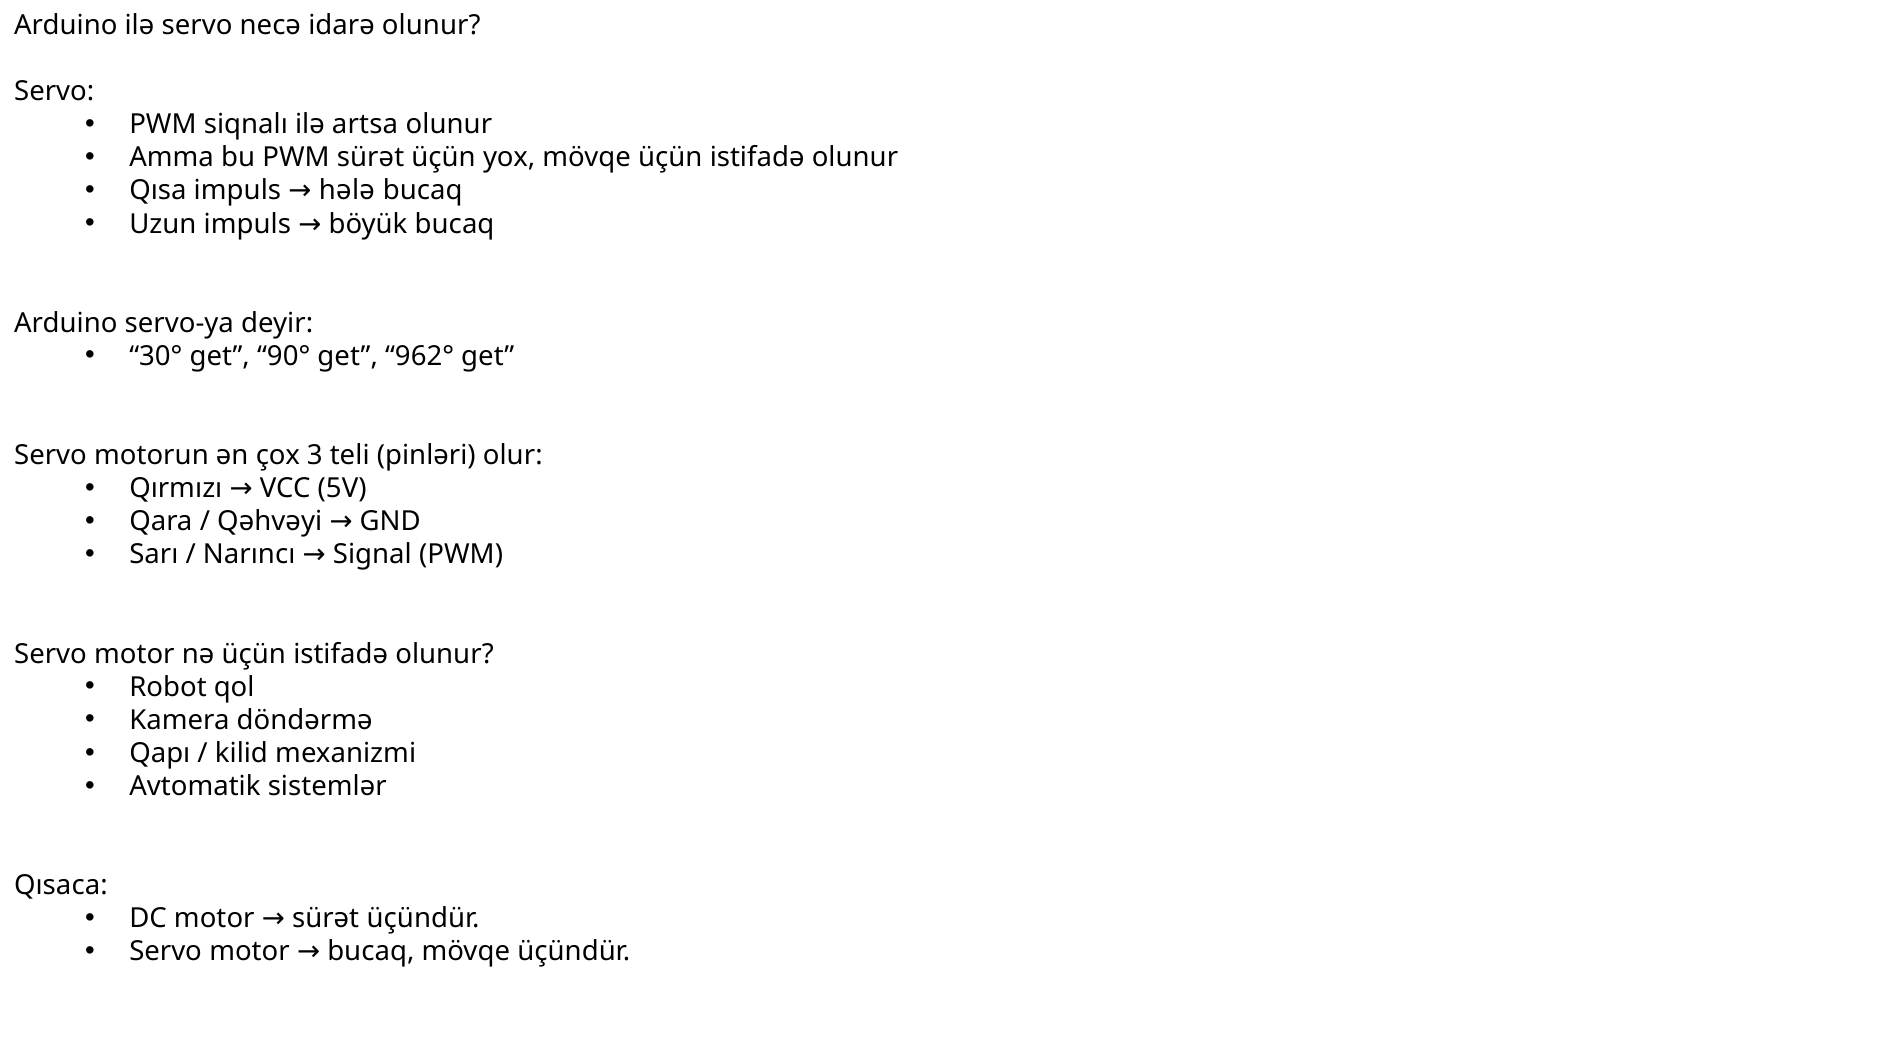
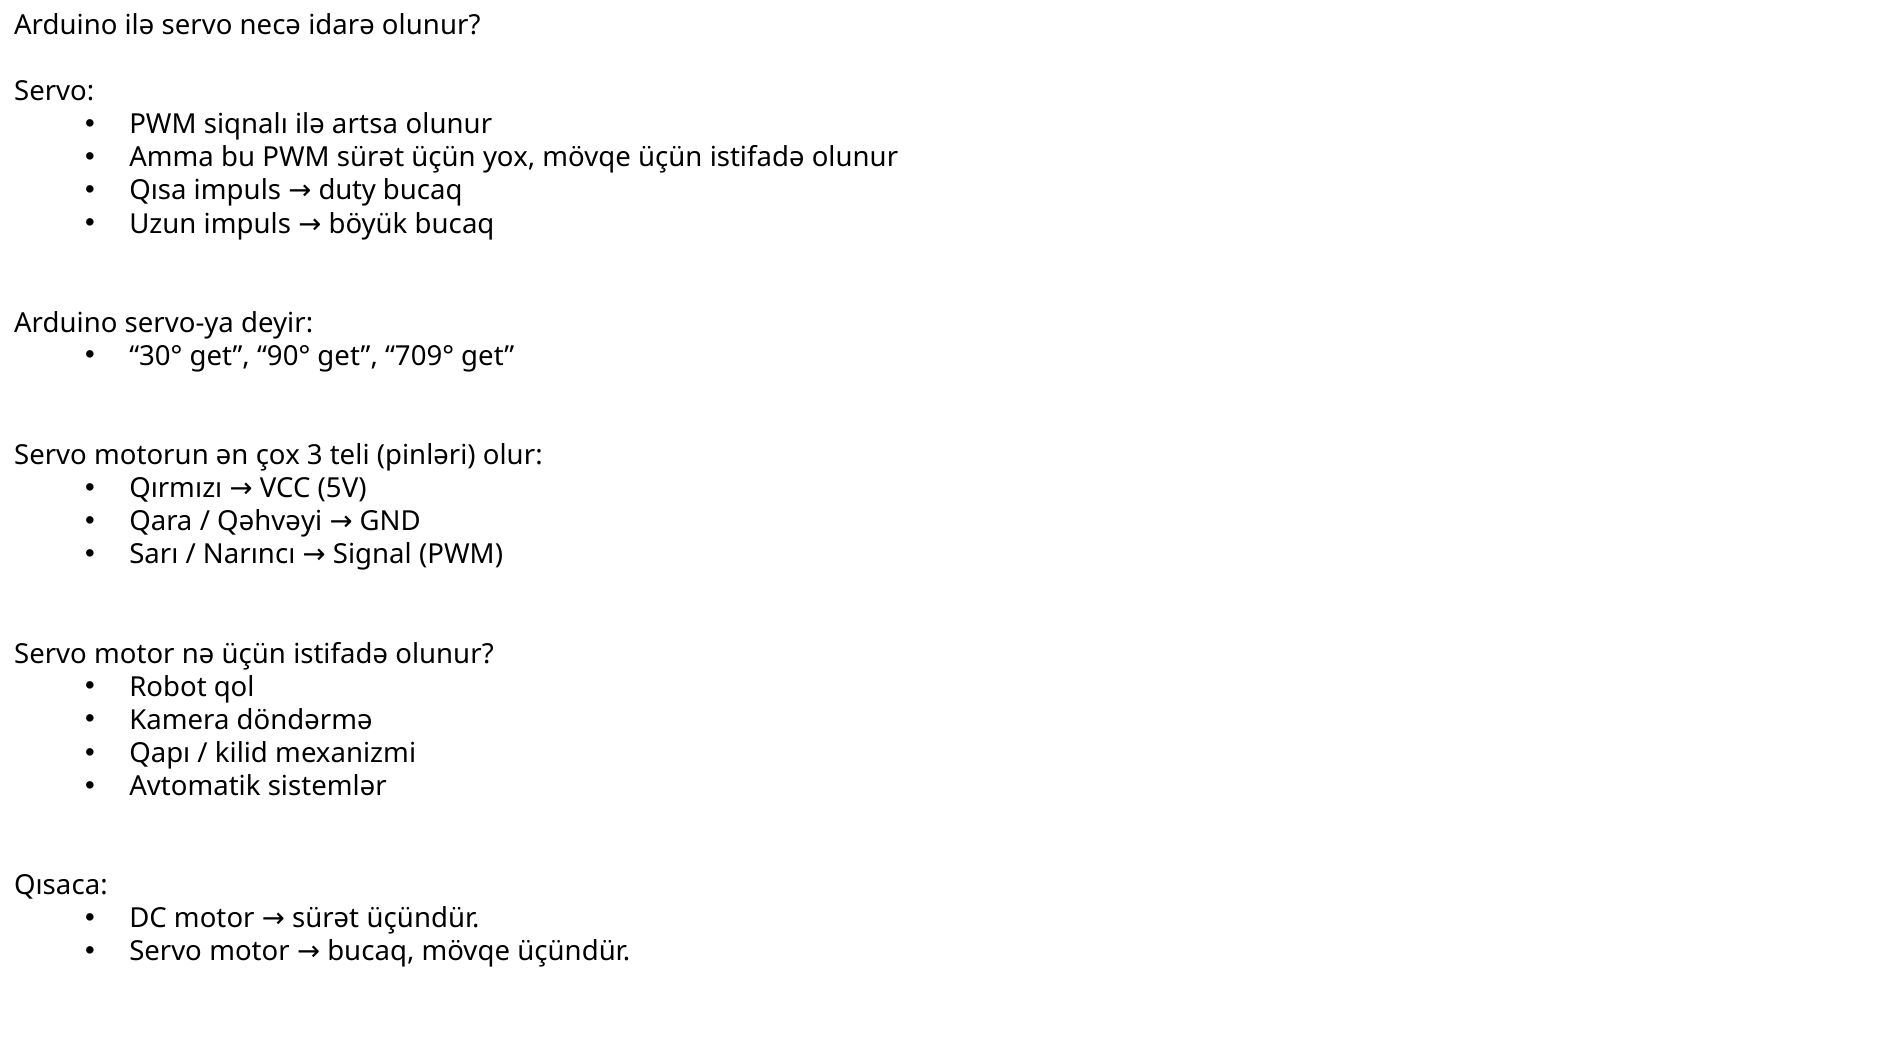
hələ: hələ -> duty (347, 191)
962°: 962° -> 709° (420, 356)
